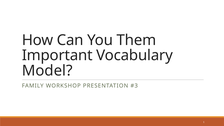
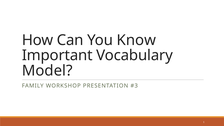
Them: Them -> Know (136, 40)
